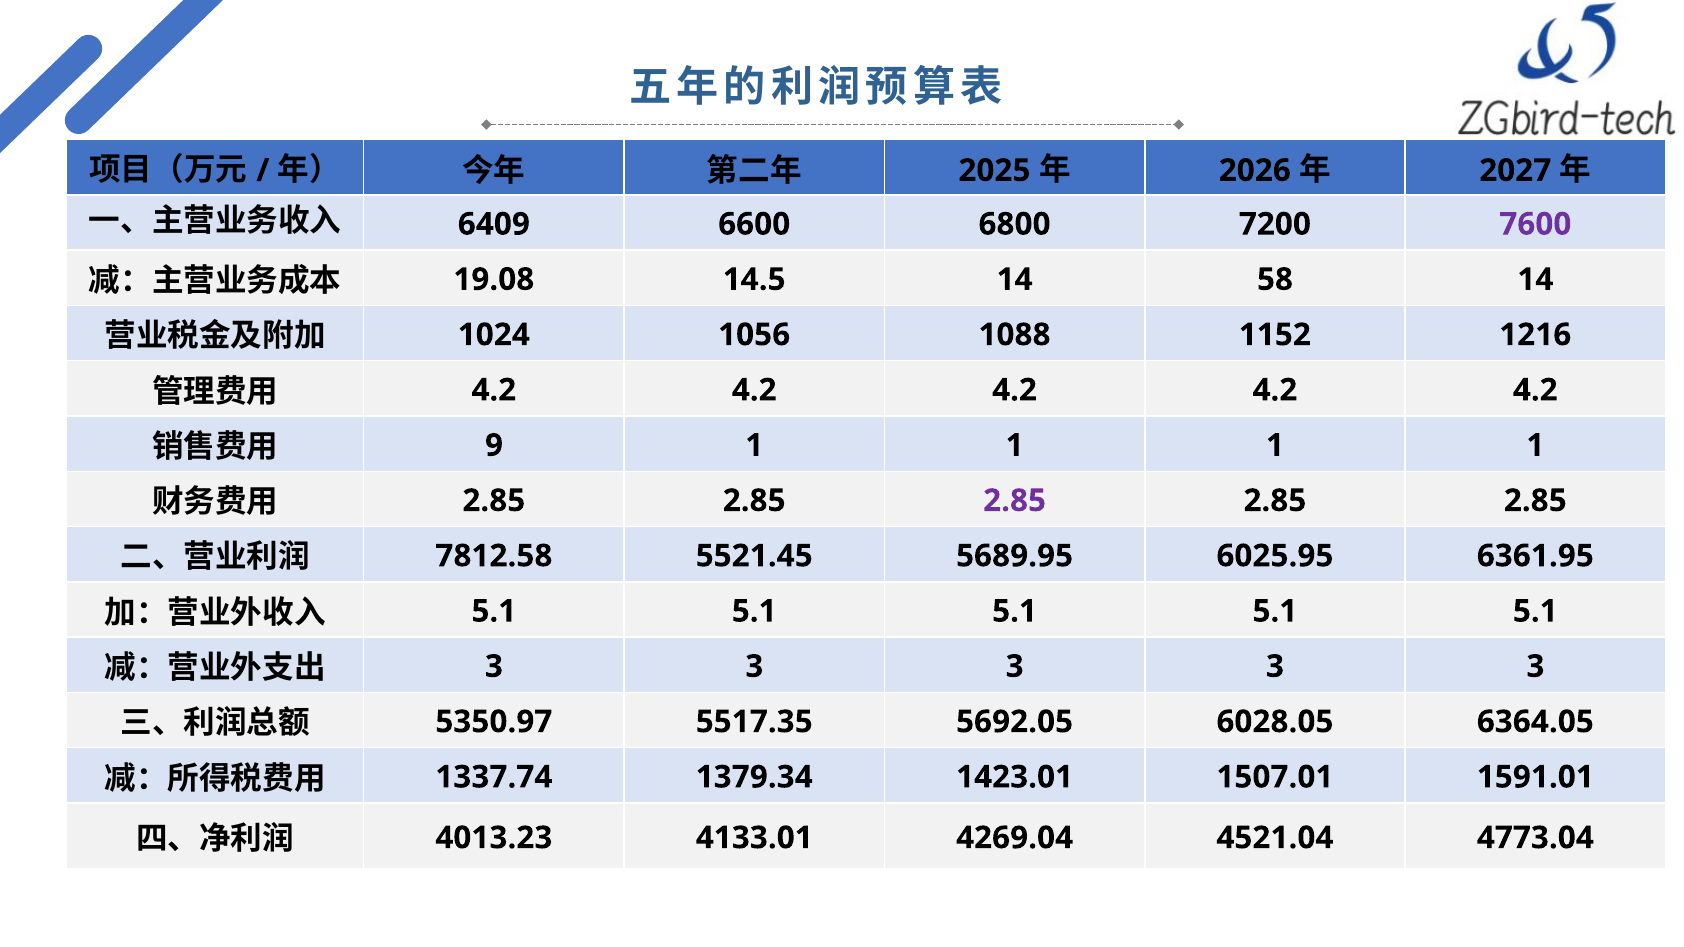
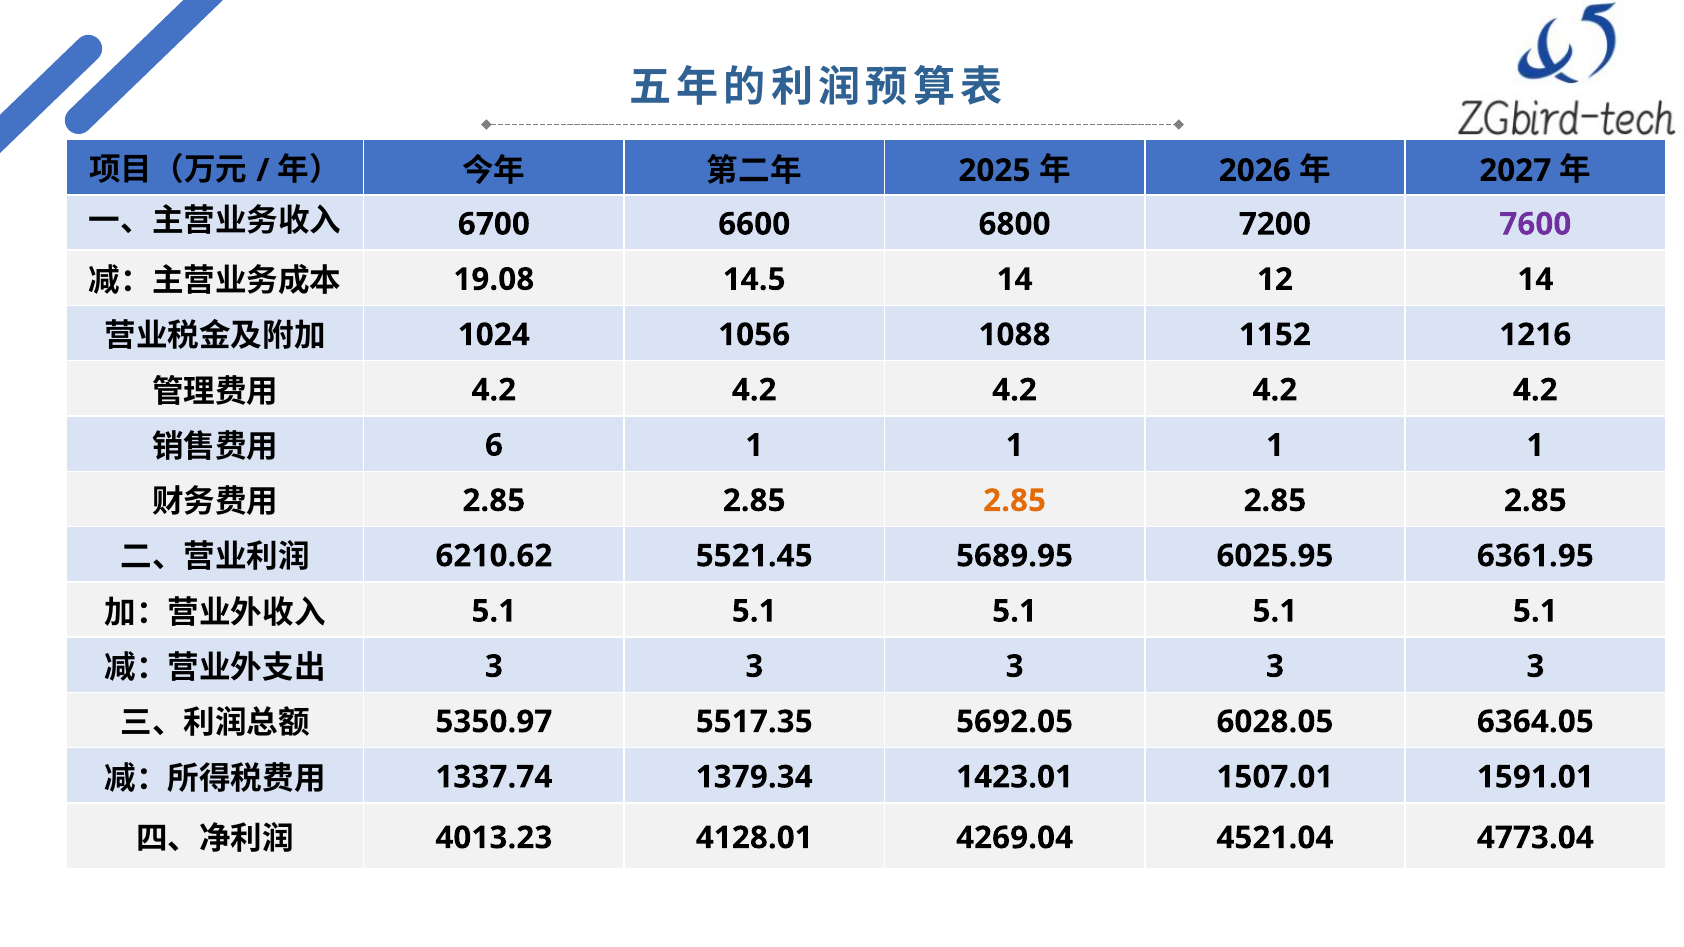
6409: 6409 -> 6700 (494, 224)
58: 58 -> 12 (1275, 280)
9: 9 -> 6 (494, 445)
2.85 colour: purple -> orange (1015, 501)
7812.58: 7812.58 -> 6210.62 (494, 556)
4133.01: 4133.01 -> 4128.01 (754, 838)
